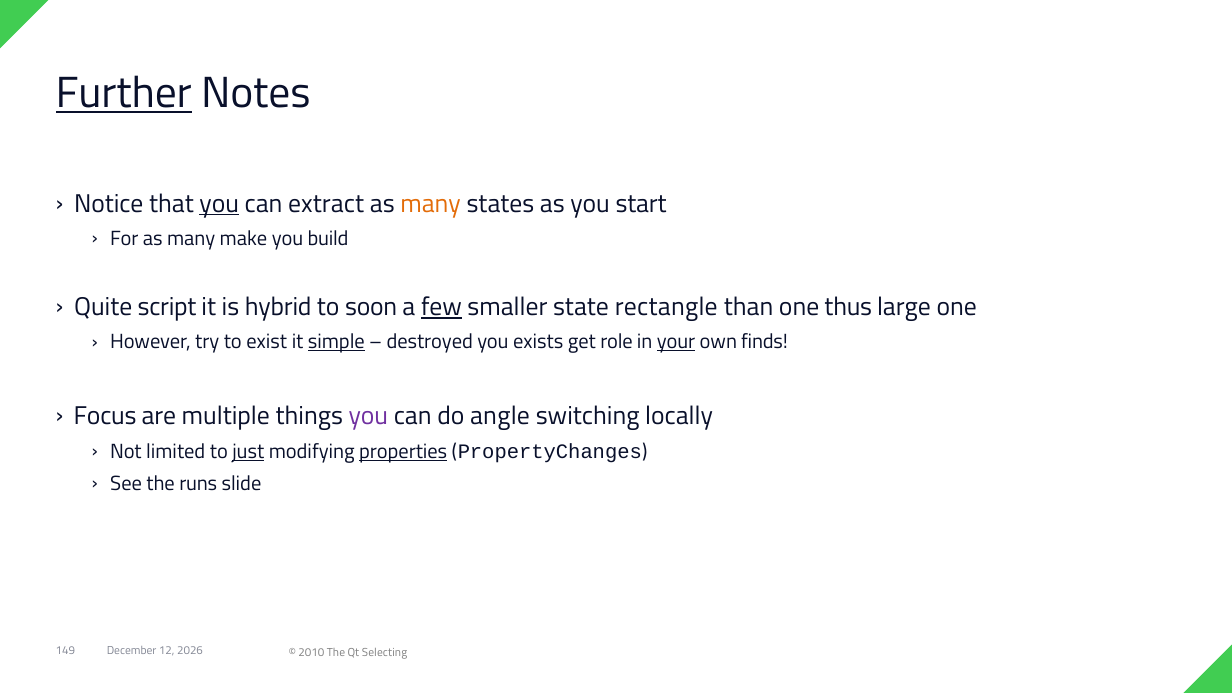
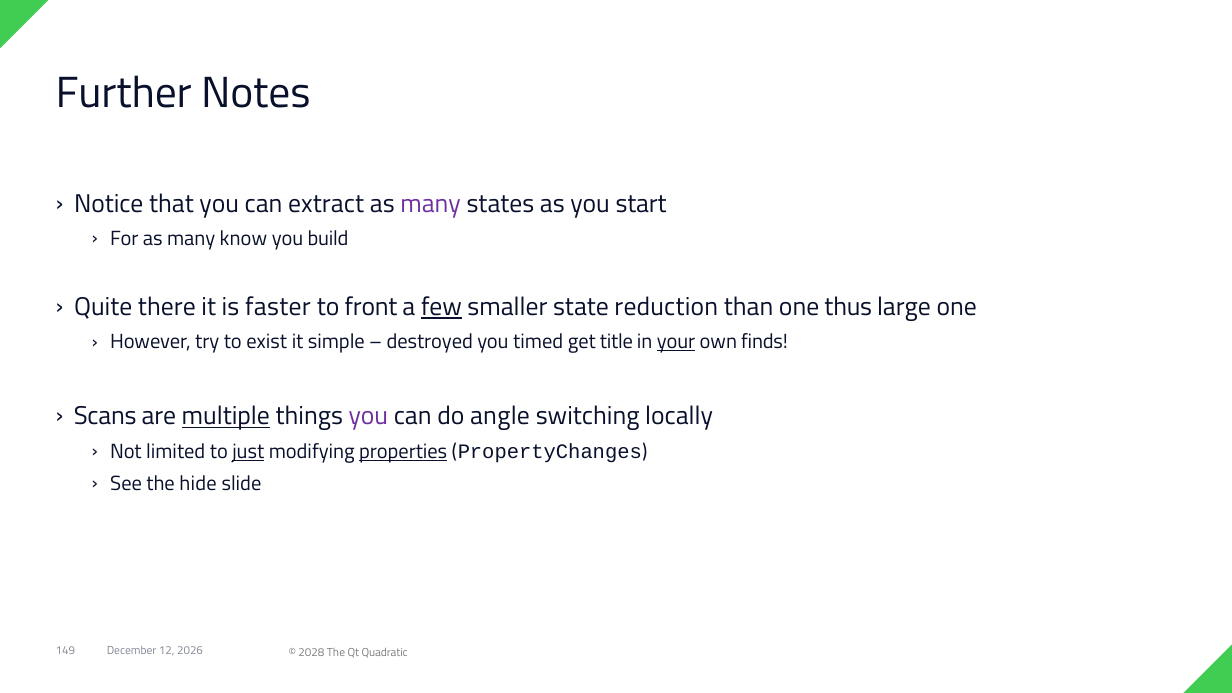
Further underline: present -> none (124, 93)
you underline: present -> none (219, 204)
many colour: orange -> purple (431, 204)
make: make -> know (243, 239)
script: script -> there (167, 307)
hybrid: hybrid -> faster (278, 307)
soon: soon -> front (371, 307)
rectangle: rectangle -> reduction (666, 307)
simple underline: present -> none (336, 342)
exists: exists -> timed (538, 342)
role: role -> title (617, 342)
Focus: Focus -> Scans (105, 416)
multiple underline: none -> present (226, 416)
runs: runs -> hide (198, 484)
2010: 2010 -> 2028 (311, 653)
Selecting: Selecting -> Quadratic (385, 653)
